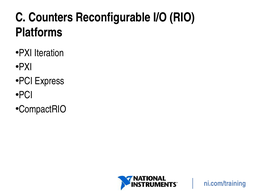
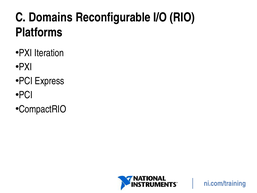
Counters: Counters -> Domains (51, 17)
